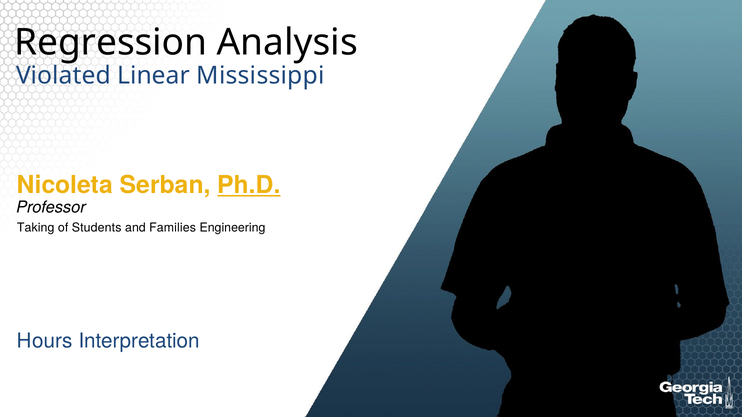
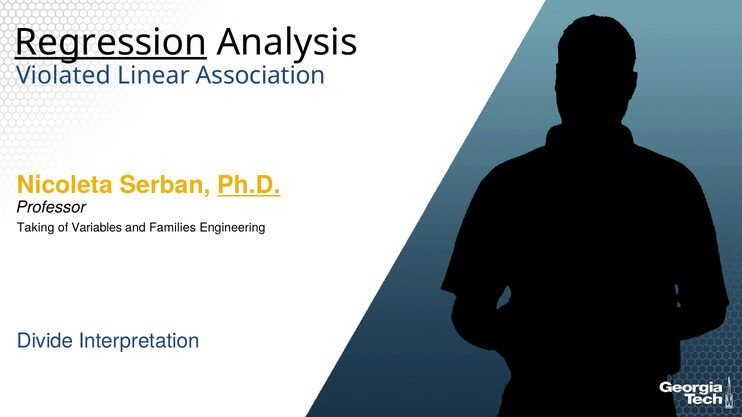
Regression underline: none -> present (111, 42)
Mississippi: Mississippi -> Association (261, 76)
Students: Students -> Variables (97, 228)
Hours: Hours -> Divide (45, 341)
